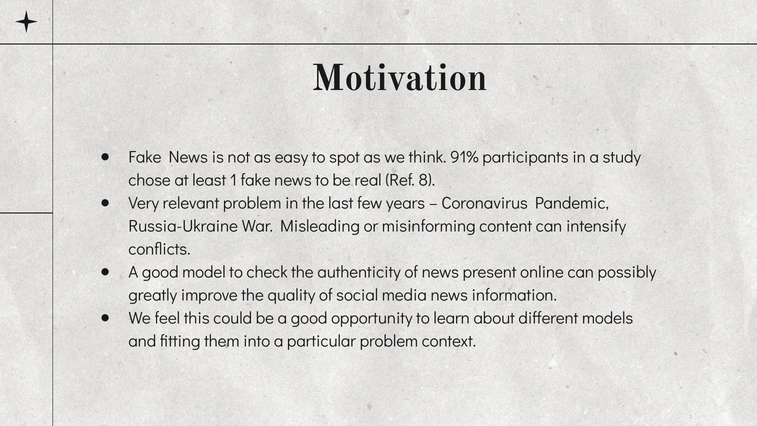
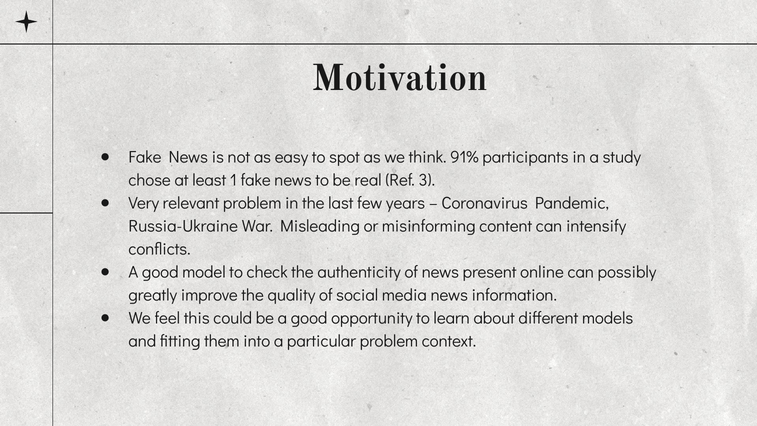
8: 8 -> 3 (427, 180)
